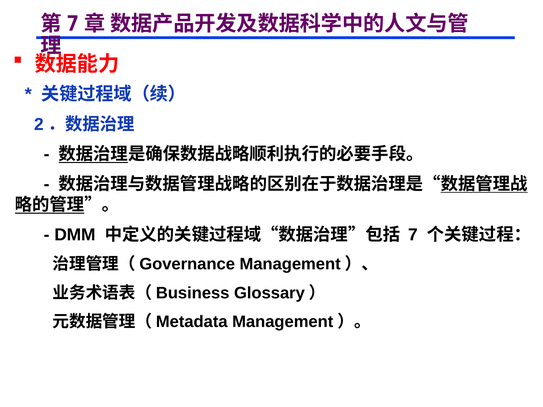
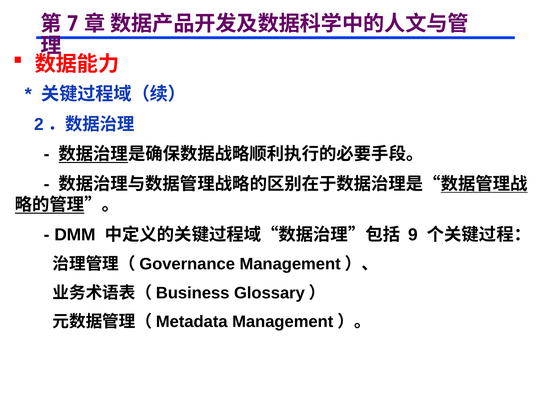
7: 7 -> 9 (413, 235)
